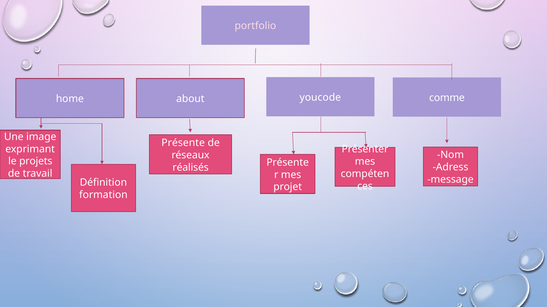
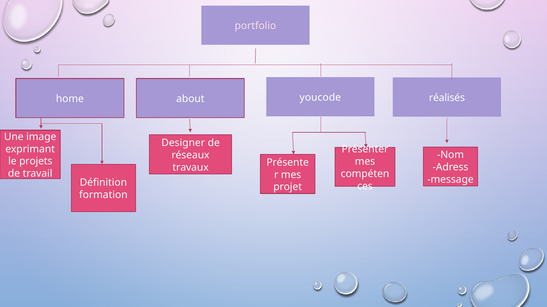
comme: comme -> réalisés (447, 98)
Présente: Présente -> Designer (183, 143)
réalisés: réalisés -> travaux (191, 168)
